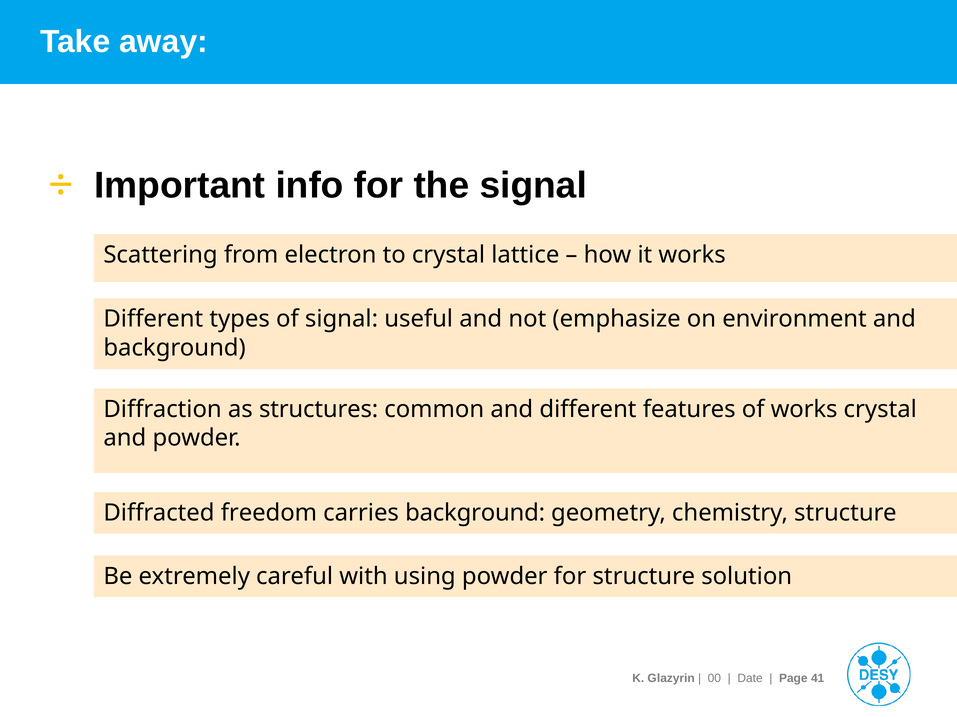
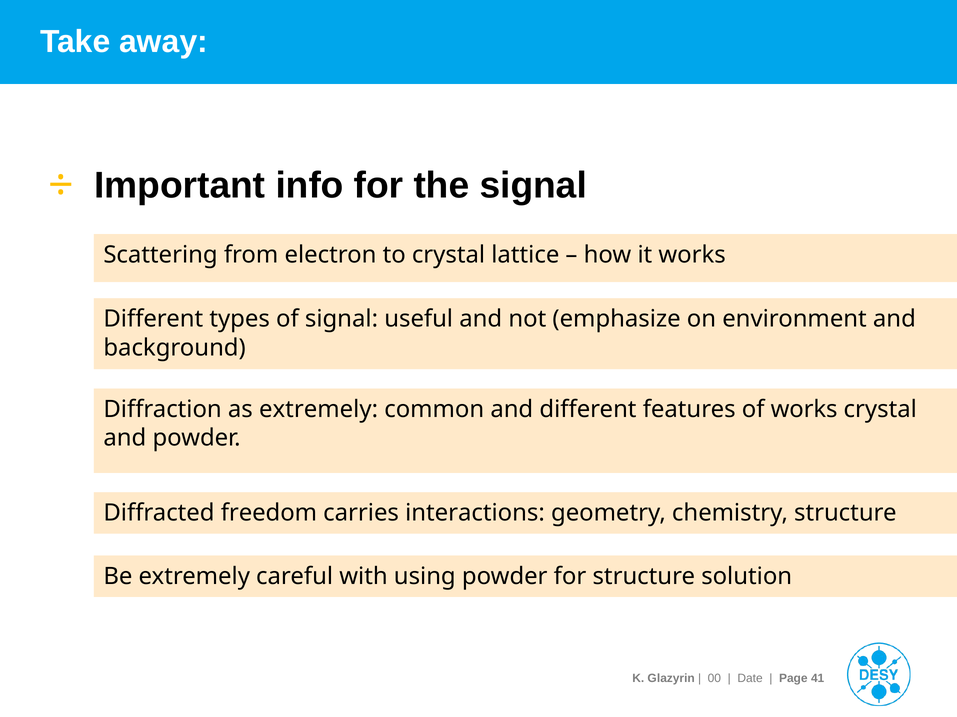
as structures: structures -> extremely (319, 410)
carries background: background -> interactions (475, 514)
